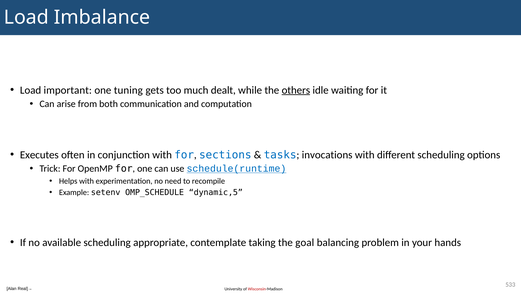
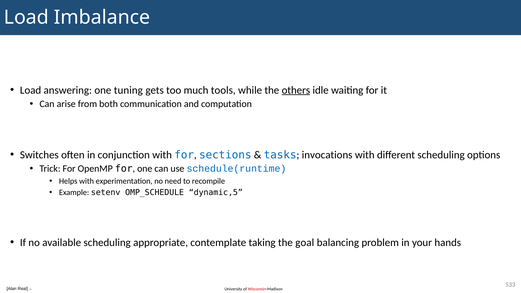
important: important -> answering (68, 90)
dealt: dealt -> tools (223, 90)
Executes: Executes -> Switches (39, 155)
schedule(runtime underline: present -> none (236, 169)
